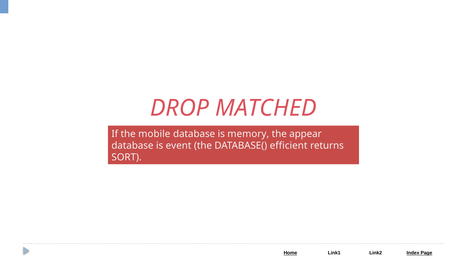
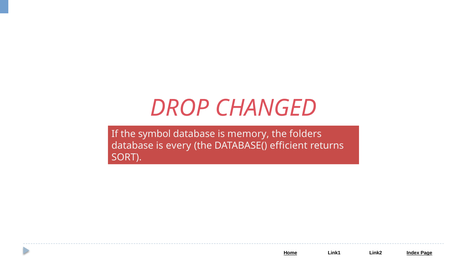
MATCHED: MATCHED -> CHANGED (266, 108)
mobile: mobile -> symbol (154, 134)
appear: appear -> folders (305, 134)
event: event -> every (179, 145)
